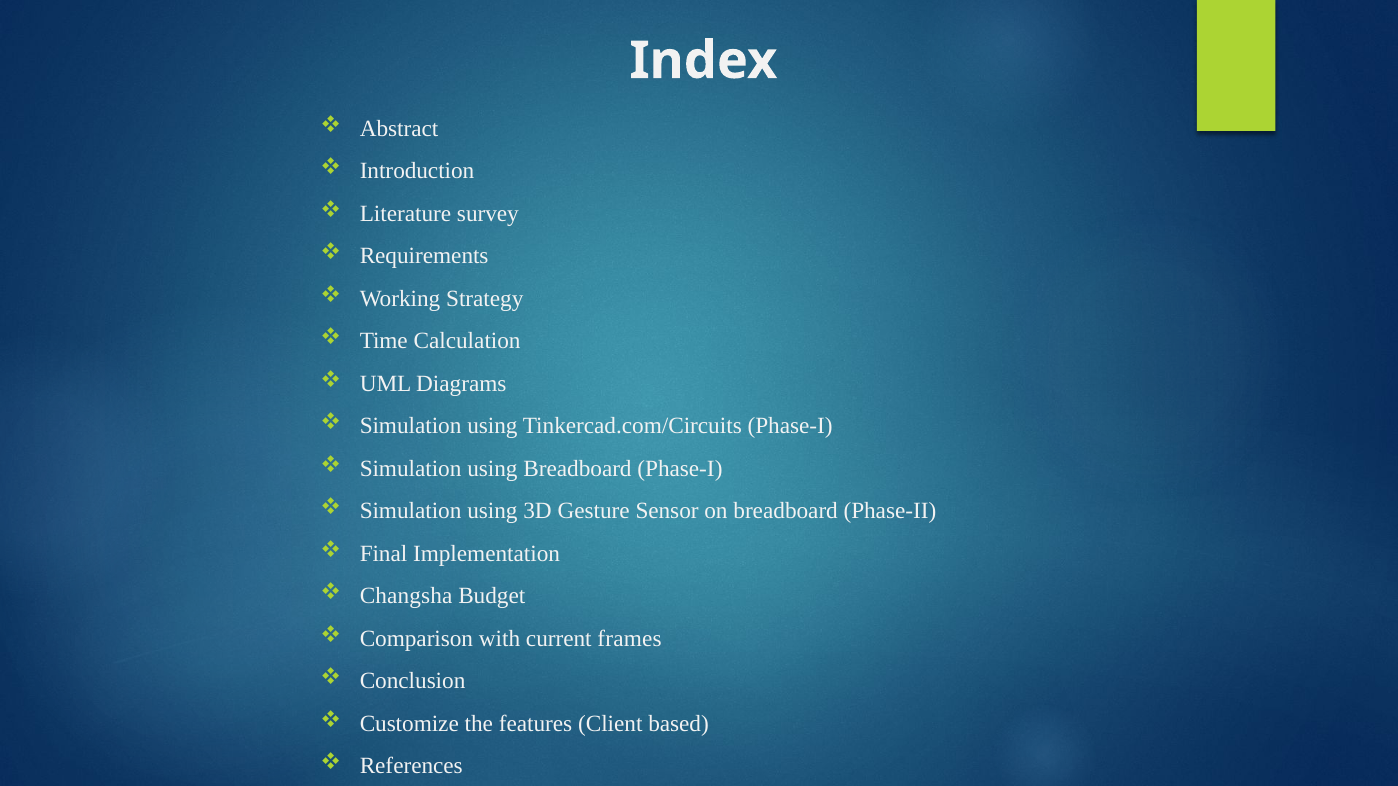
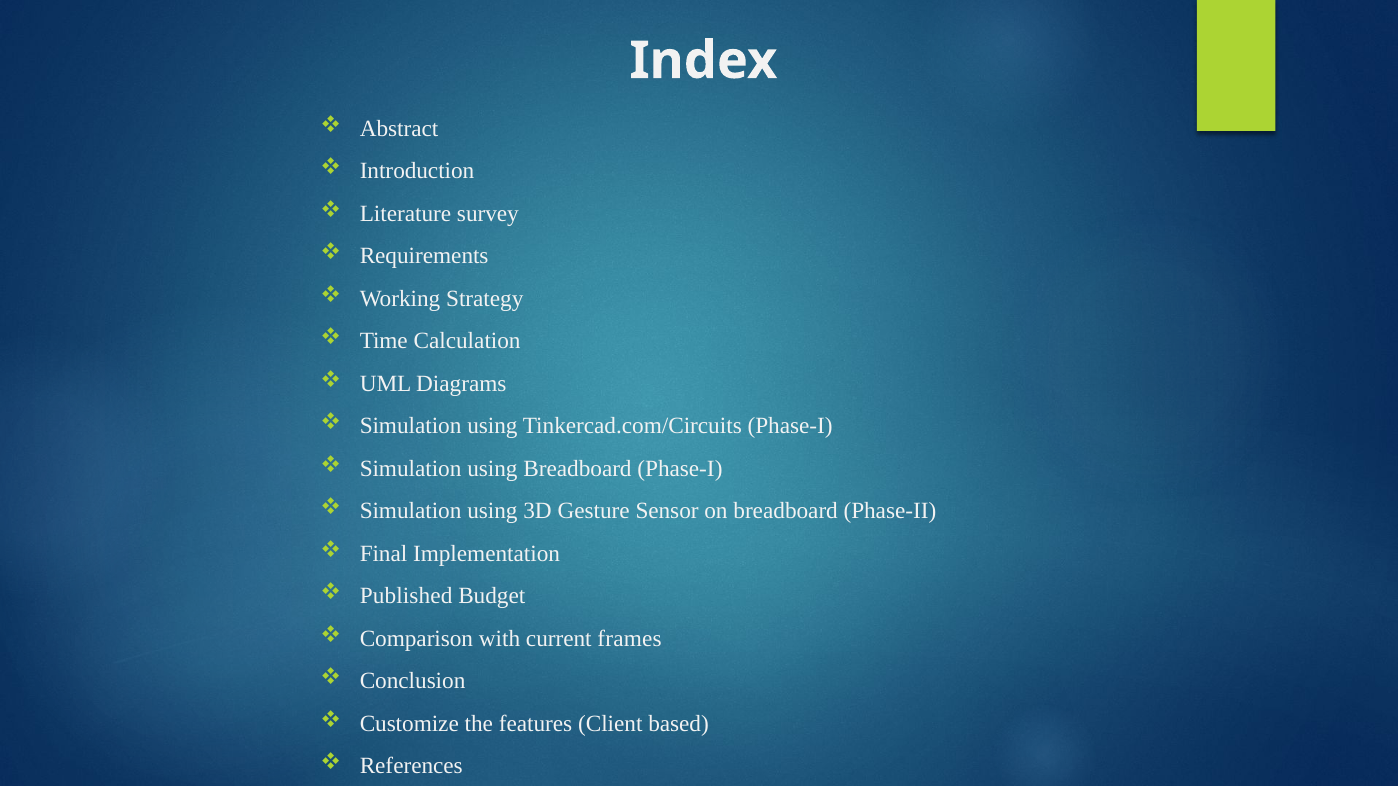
Changsha: Changsha -> Published (406, 596)
